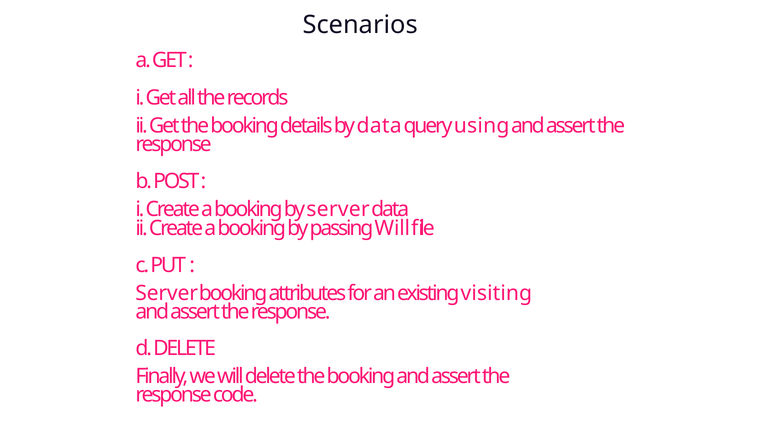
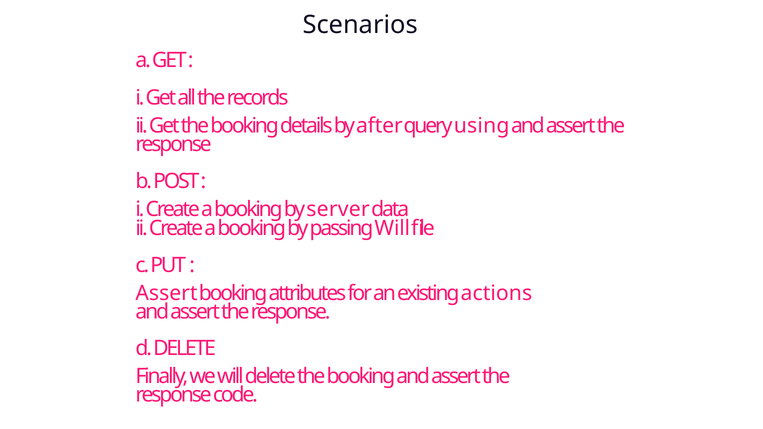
by data: data -> after (379, 126)
Server: Server -> Assert (167, 293)
visiting: visiting -> actions (496, 293)
